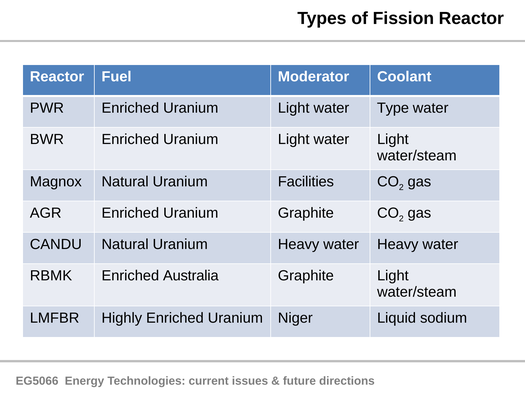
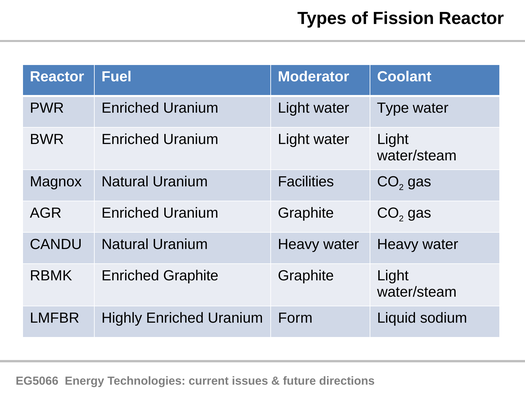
Enriched Australia: Australia -> Graphite (191, 276)
Niger: Niger -> Form (295, 318)
